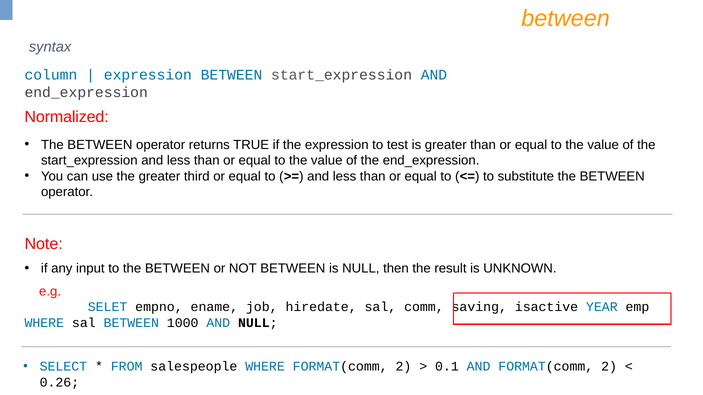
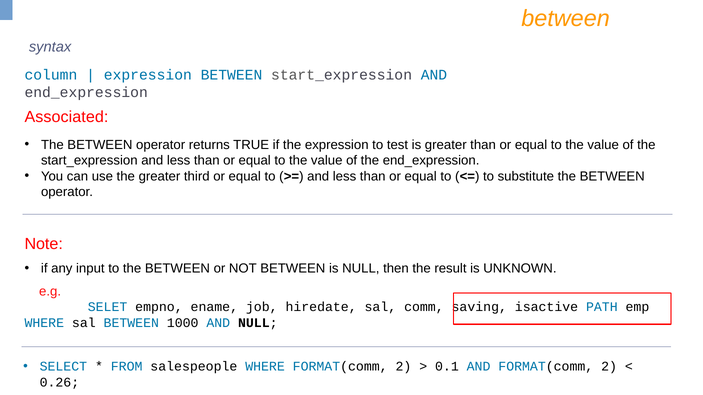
Normalized: Normalized -> Associated (66, 117)
YEAR: YEAR -> PATH (602, 307)
